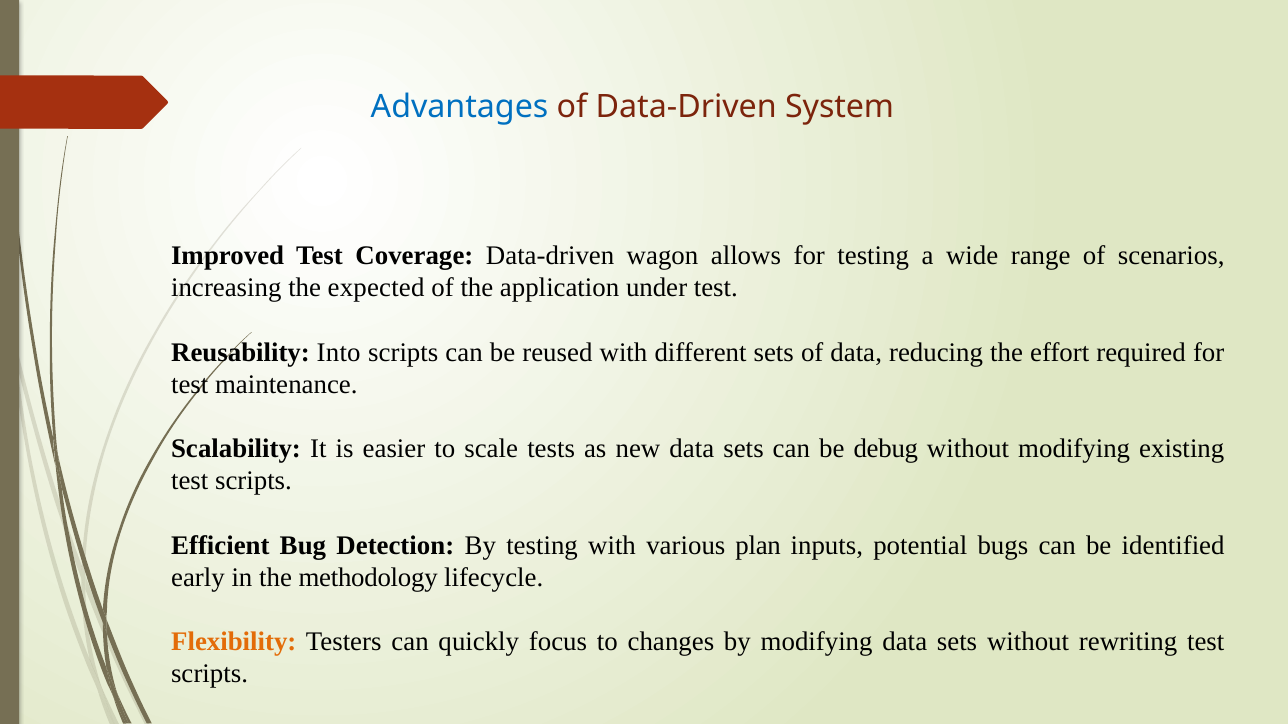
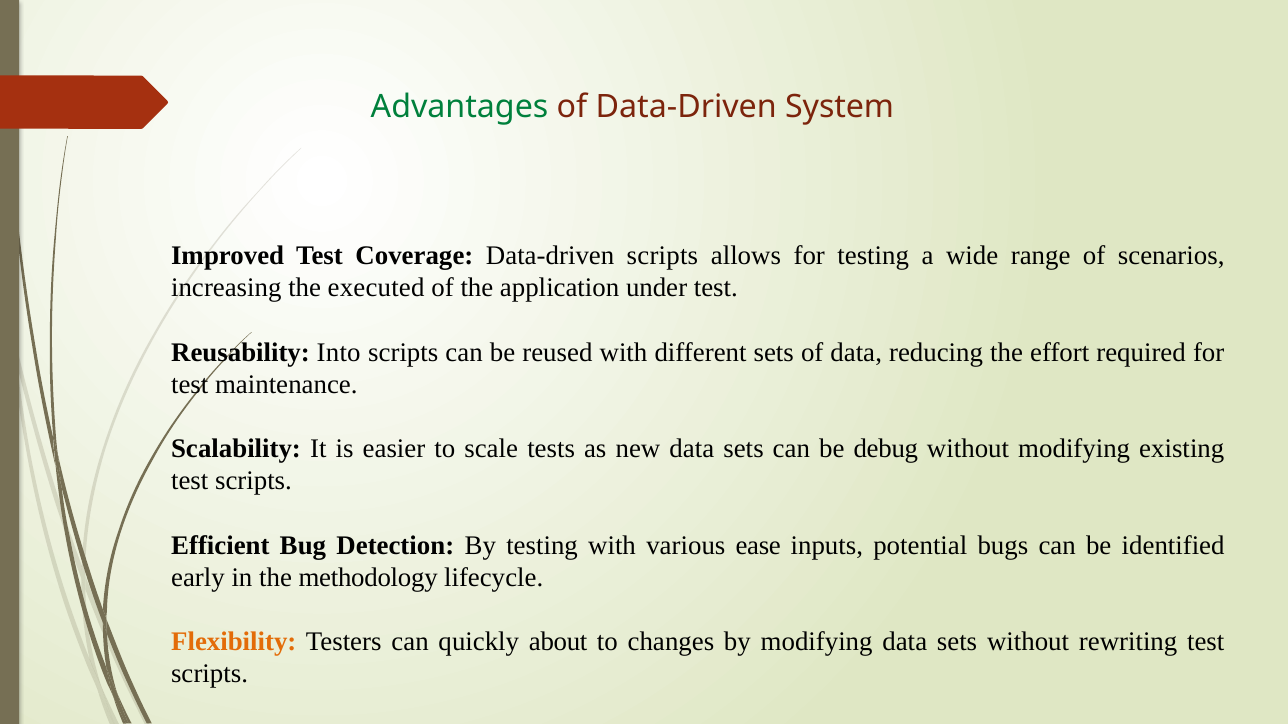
Advantages colour: blue -> green (460, 107)
Data-driven wagon: wagon -> scripts (662, 256)
expected: expected -> executed (376, 288)
plan: plan -> ease (758, 546)
focus: focus -> about (558, 642)
